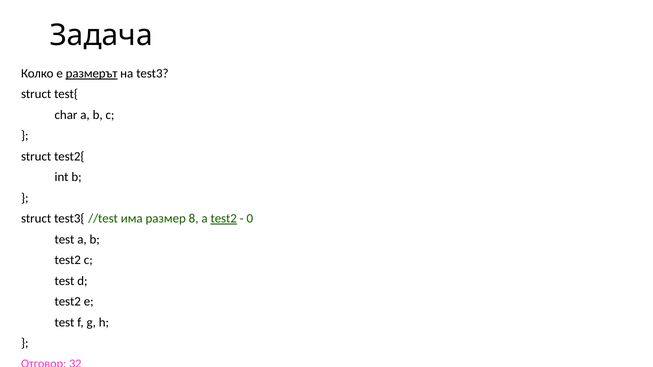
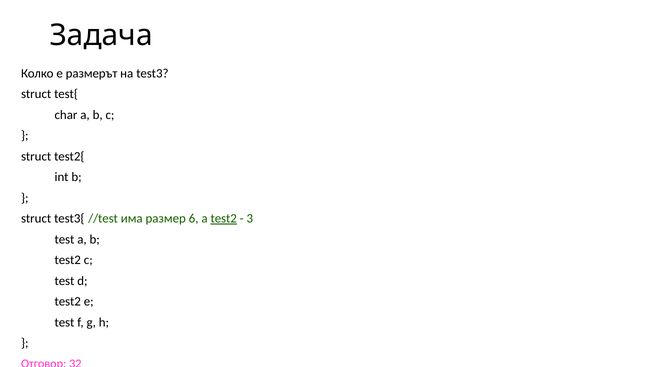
размерът underline: present -> none (92, 73)
8: 8 -> 6 (194, 219)
0: 0 -> 3 (250, 219)
